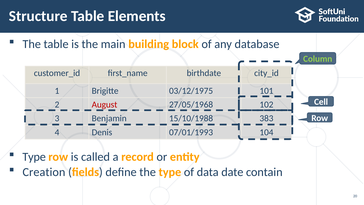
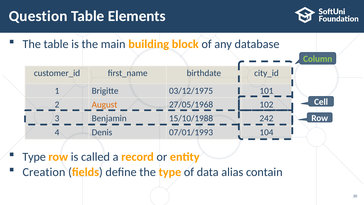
Structure: Structure -> Question (38, 16)
August colour: red -> orange (105, 105)
383: 383 -> 242 (266, 118)
date: date -> alias (232, 172)
